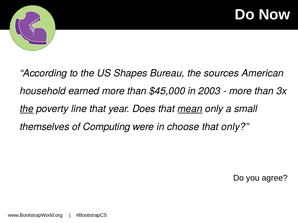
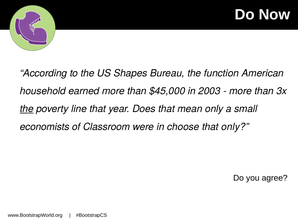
sources: sources -> function (221, 73)
mean underline: present -> none (190, 109)
themselves: themselves -> economists (45, 127)
Computing: Computing -> Classroom (107, 127)
